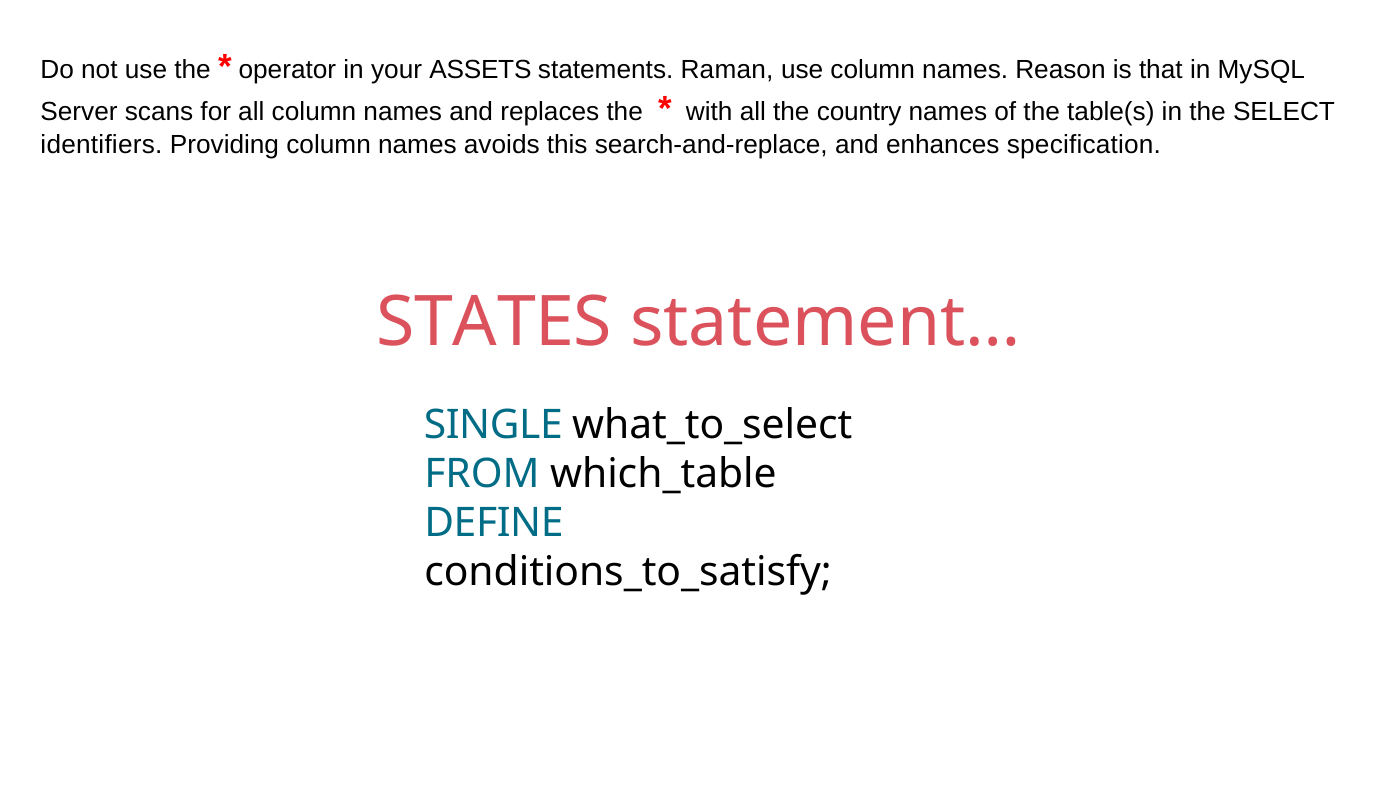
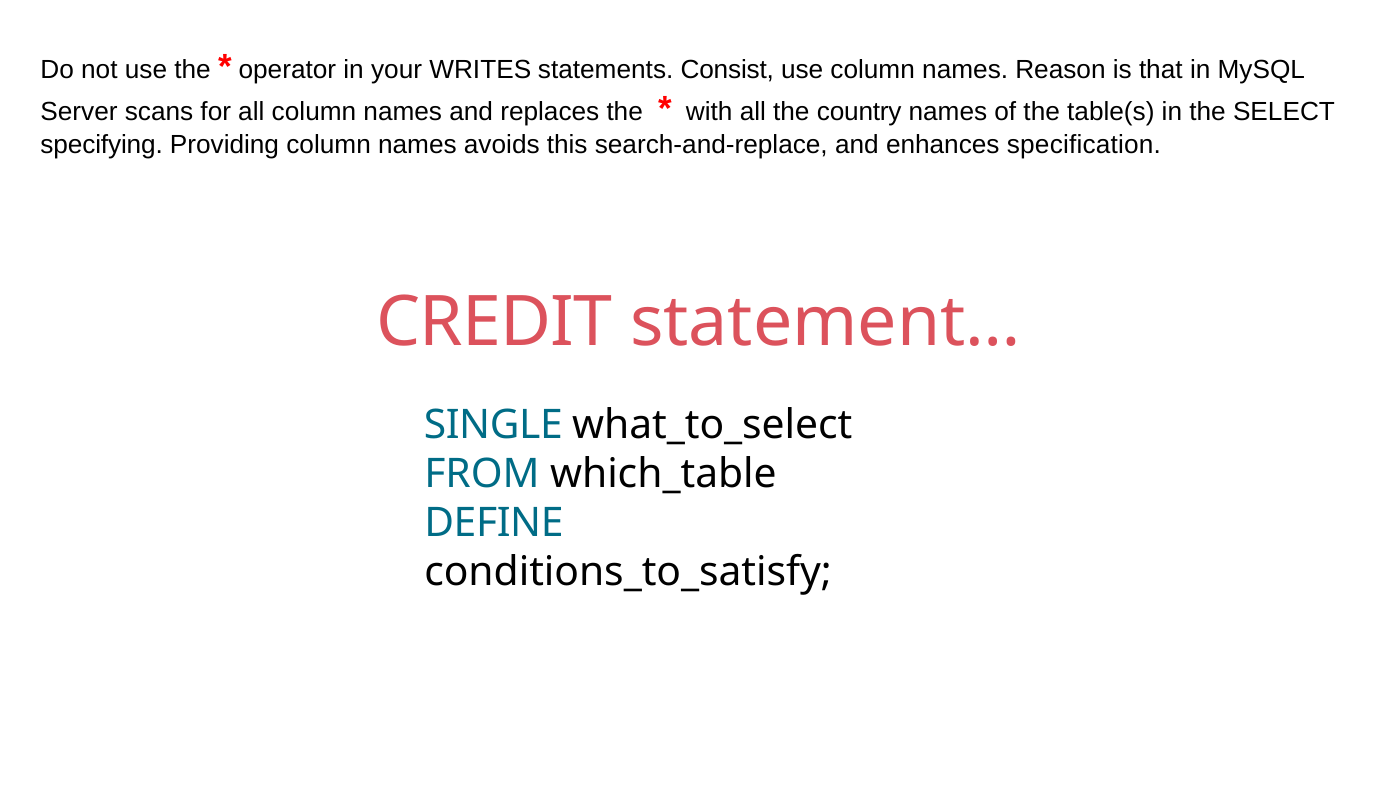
ASSETS: ASSETS -> WRITES (480, 70)
Raman: Raman -> Consist (727, 70)
identifiers: identifiers -> specifying (102, 145)
STATES: STATES -> CREDIT (495, 323)
